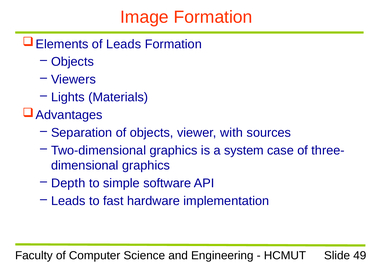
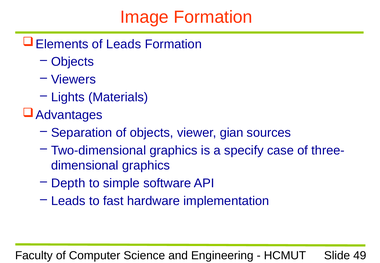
with: with -> gian (232, 133)
system: system -> specify (244, 150)
